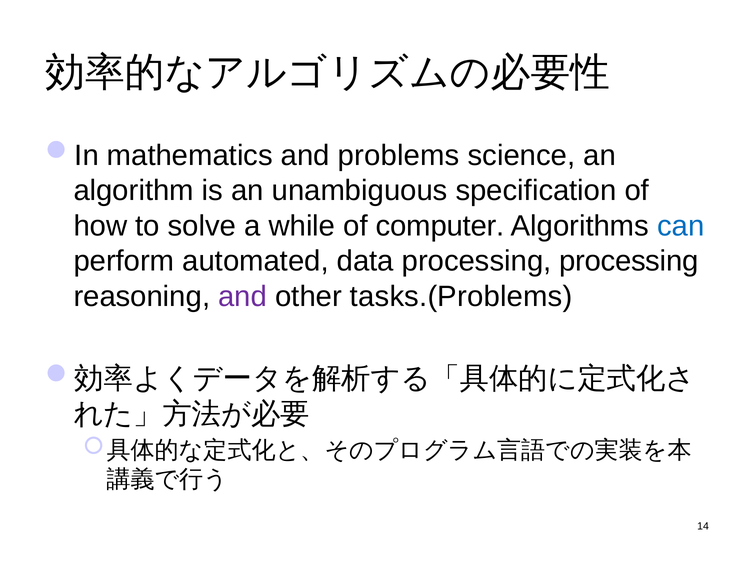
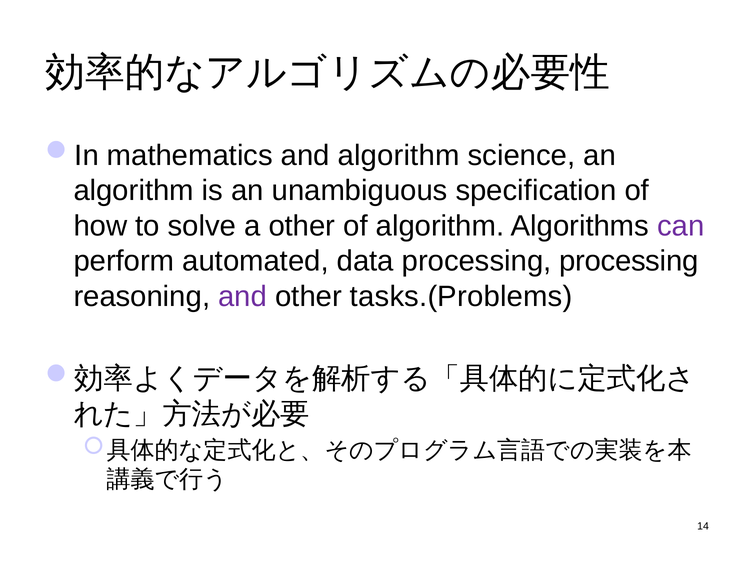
and problems: problems -> algorithm (399, 155)
a while: while -> other (302, 226)
of computer: computer -> algorithm (440, 226)
can colour: blue -> purple (681, 226)
